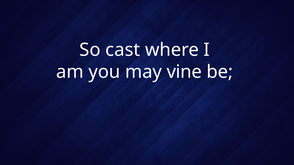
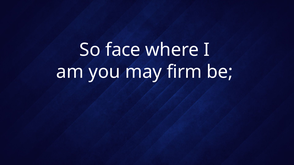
cast: cast -> face (123, 50)
vine: vine -> firm (184, 72)
